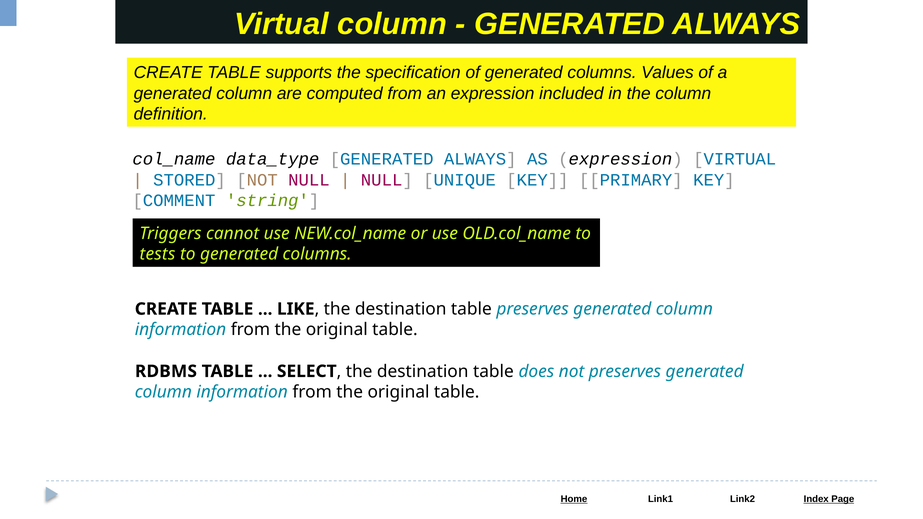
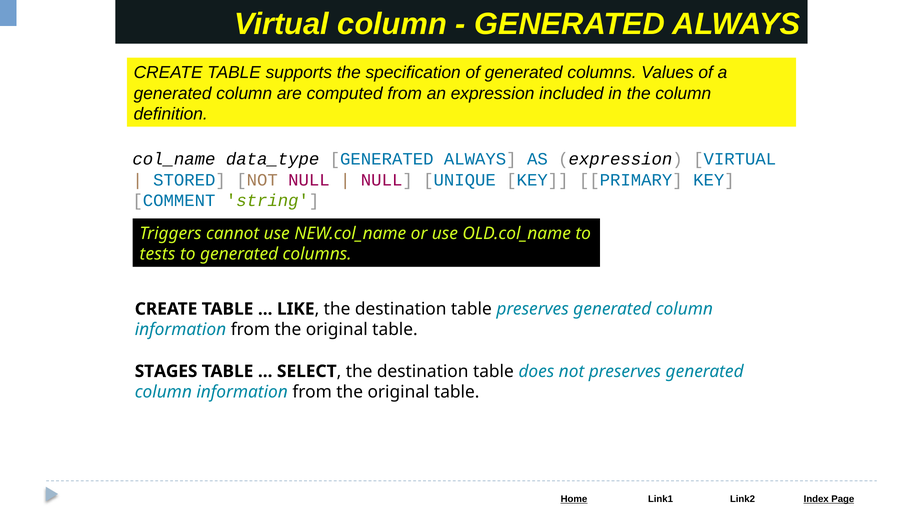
RDBMS: RDBMS -> STAGES (166, 371)
